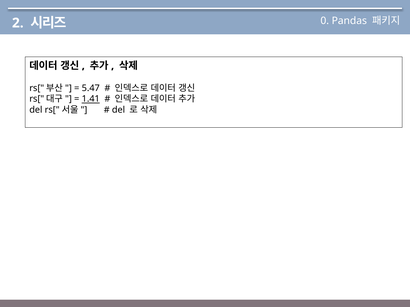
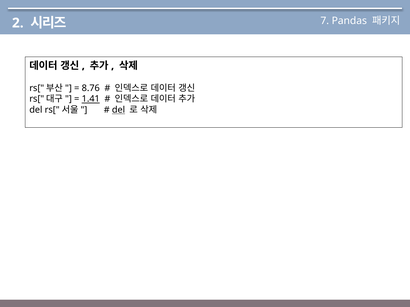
0: 0 -> 7 (325, 21)
5.47: 5.47 -> 8.76 (91, 88)
del underline: none -> present (118, 110)
